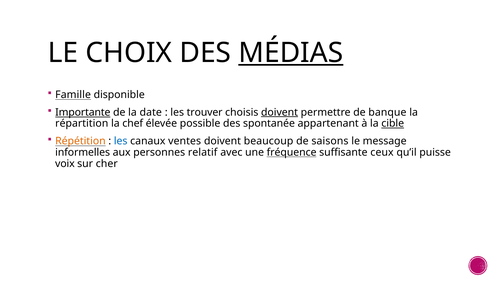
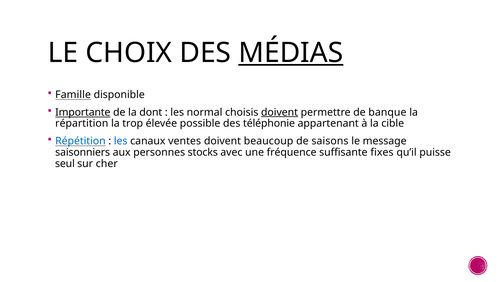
date: date -> dont (151, 112)
trouver: trouver -> normal (205, 112)
chef: chef -> trop (133, 123)
spontanée: spontanée -> téléphonie (269, 123)
cible underline: present -> none (393, 123)
Répétition colour: orange -> blue (80, 141)
informelles: informelles -> saisonniers (83, 152)
relatif: relatif -> stocks (203, 152)
fréquence underline: present -> none (292, 152)
ceux: ceux -> fixes (382, 152)
voix: voix -> seul (65, 164)
